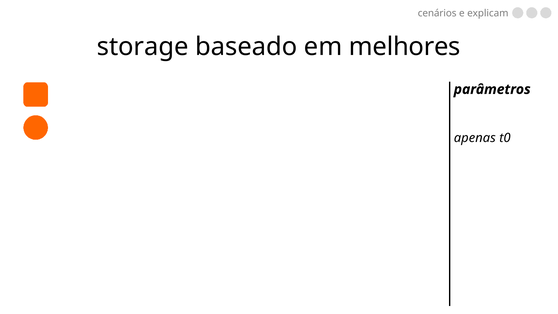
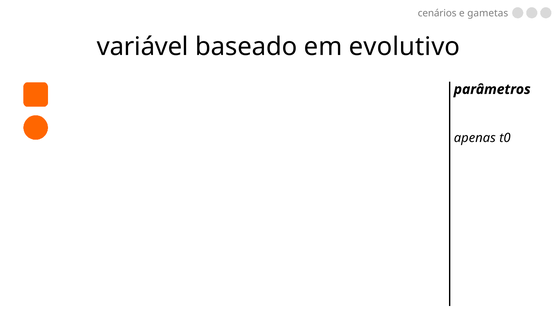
explicam: explicam -> gametas (488, 13)
storage: storage -> variável (143, 47)
melhores: melhores -> evolutivo (404, 47)
